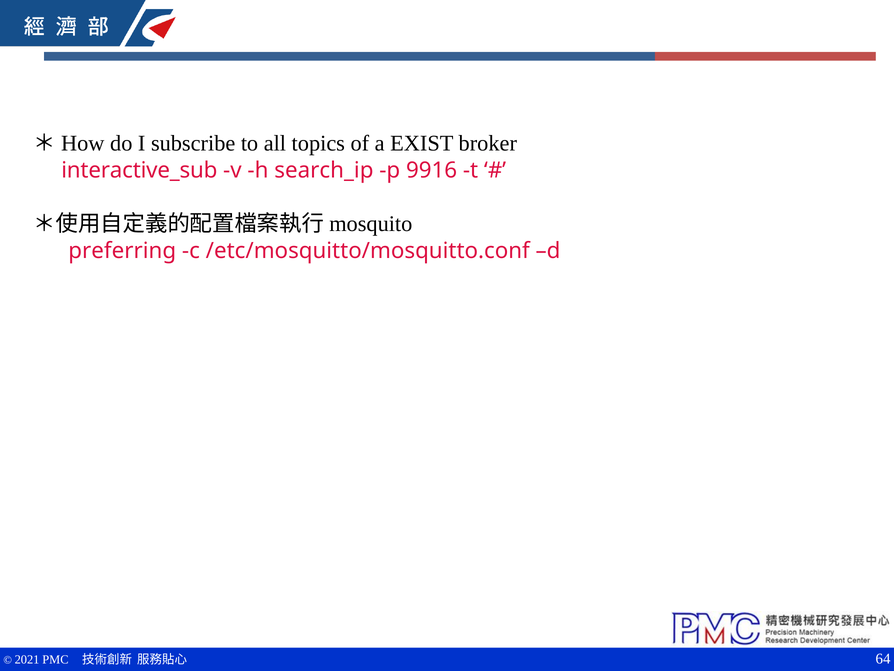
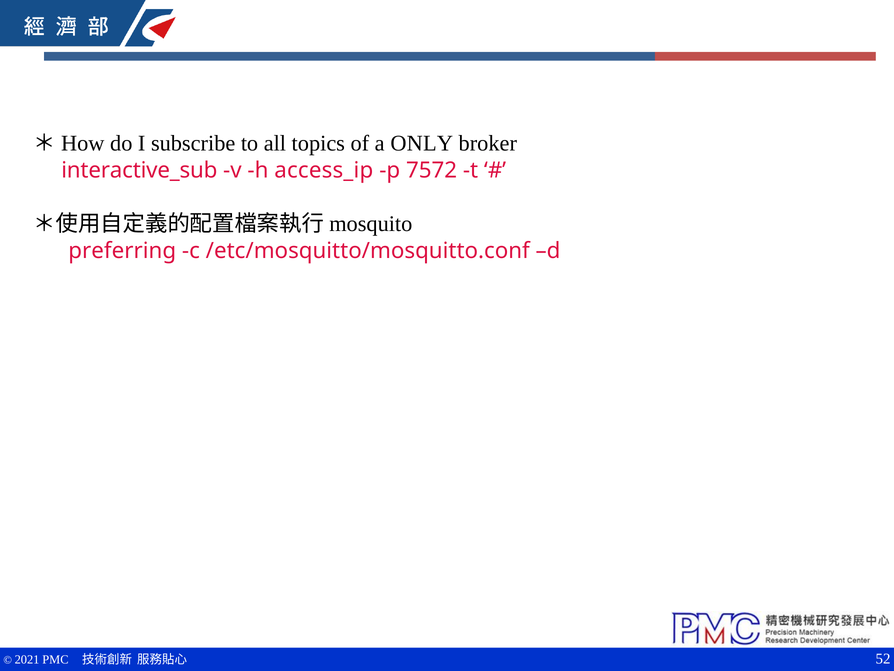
EXIST: EXIST -> ONLY (422, 143)
search_ip: search_ip -> access_ip (324, 170)
9916: 9916 -> 7572 (432, 170)
64: 64 -> 52 (883, 658)
